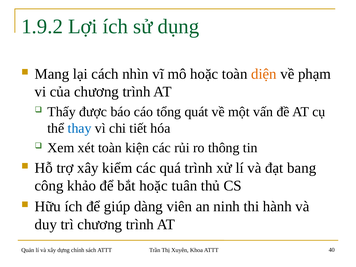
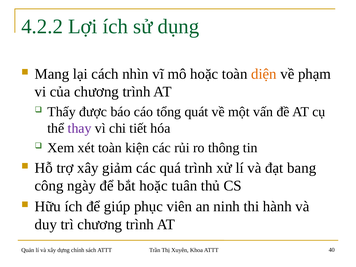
1.9.2: 1.9.2 -> 4.2.2 (42, 27)
thay colour: blue -> purple (80, 128)
kiểm: kiểm -> giảm (117, 168)
khảo: khảo -> ngày (82, 186)
dàng: dàng -> phục (148, 207)
